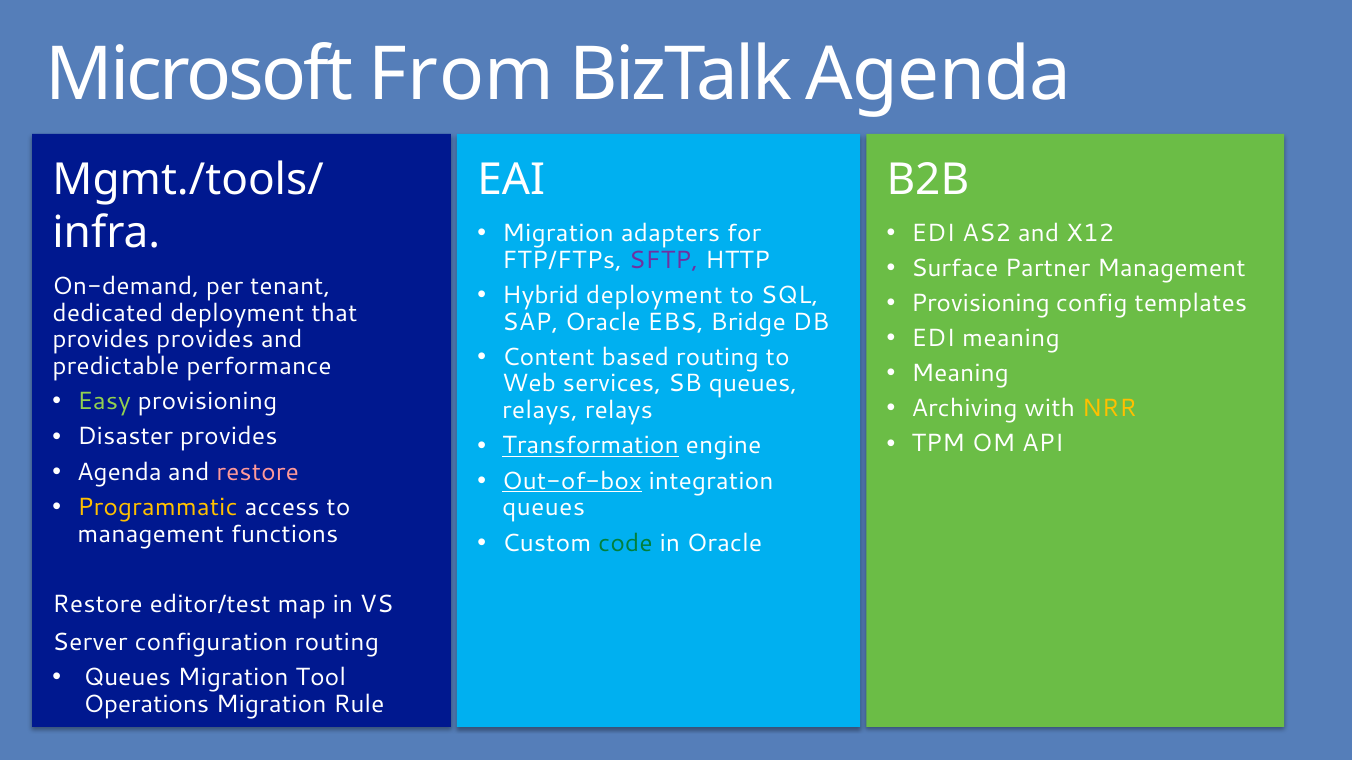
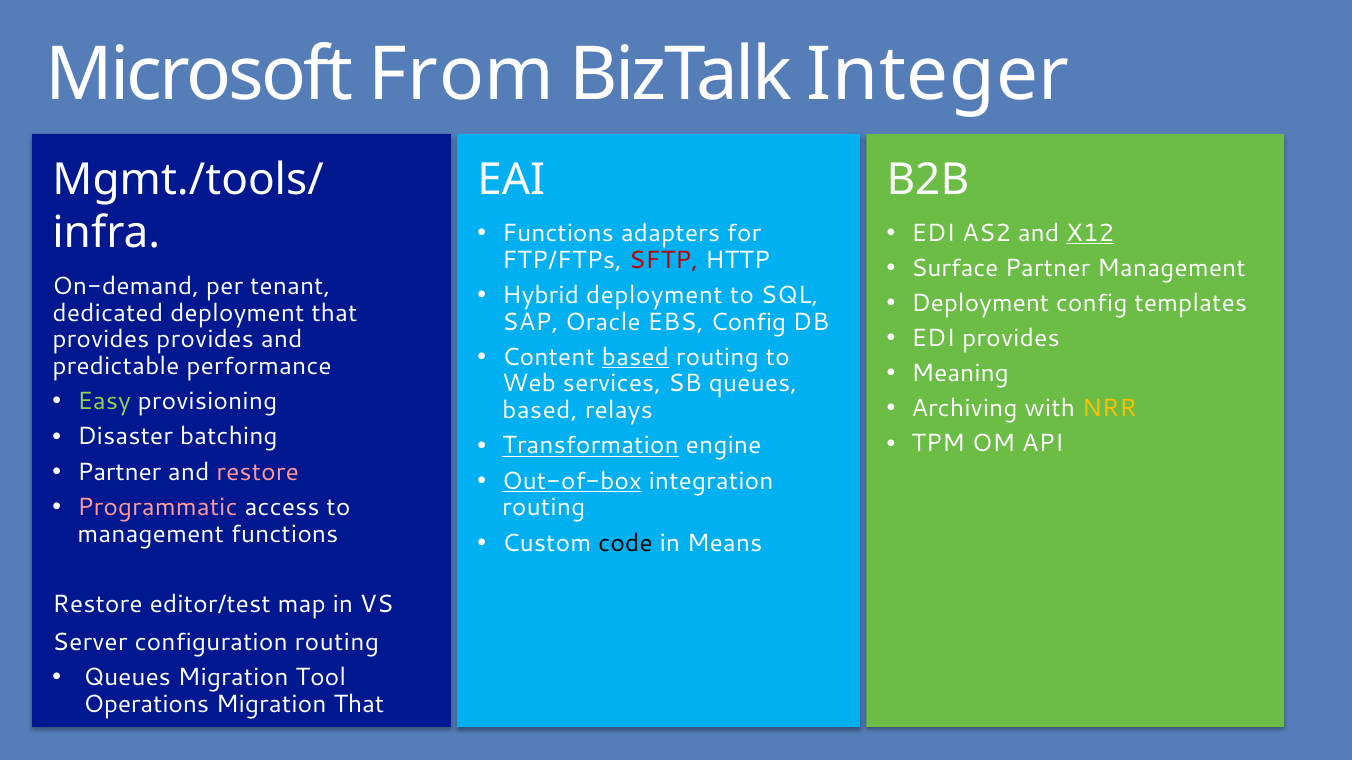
BizTalk Agenda: Agenda -> Integer (938, 75)
Migration: Migration -> Functions (558, 233)
X12 underline: none -> present (1090, 233)
SFTP colour: purple -> red (664, 260)
Provisioning: Provisioning -> Deployment (980, 303)
EBS Bridge: Bridge -> Config (748, 322)
EDI meaning: meaning -> provides (1011, 339)
based underline: none -> present (635, 357)
relays: relays -> based (540, 411)
Disaster provides: provides -> batching (229, 437)
Agenda: Agenda -> Partner (119, 472)
Programmatic colour: yellow -> pink (158, 507)
queues: queues -> routing (544, 508)
code colour: green -> black (625, 543)
in Oracle: Oracle -> Means (725, 543)
Migration Rule: Rule -> That (359, 704)
